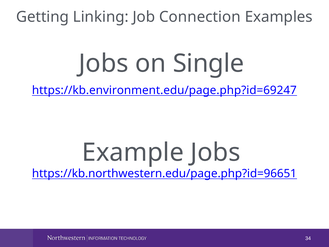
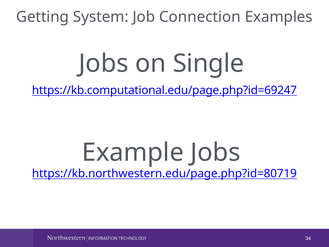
Linking: Linking -> System (101, 17)
https://kb.environment.edu/page.php?id=69247: https://kb.environment.edu/page.php?id=69247 -> https://kb.computational.edu/page.php?id=69247 (164, 90)
https://kb.northwestern.edu/page.php?id=96651: https://kb.northwestern.edu/page.php?id=96651 -> https://kb.northwestern.edu/page.php?id=80719 (164, 173)
